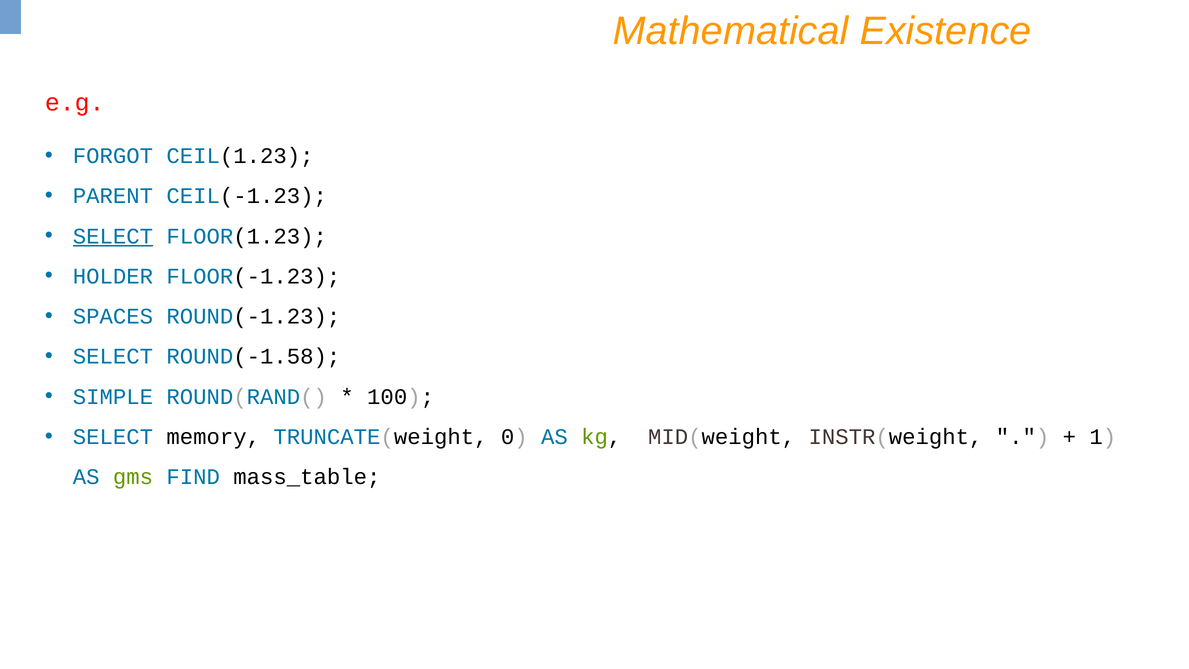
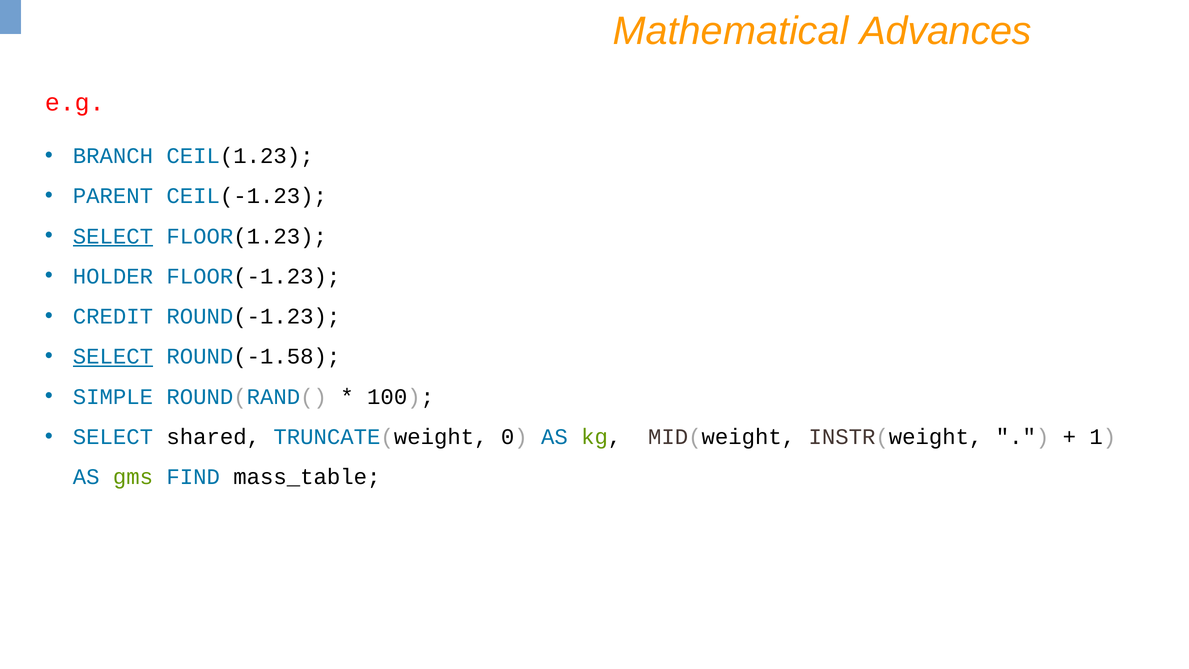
Existence: Existence -> Advances (946, 31)
FORGOT: FORGOT -> BRANCH (113, 156)
SPACES: SPACES -> CREDIT (113, 316)
SELECT underline: none -> present (113, 357)
memory: memory -> shared (213, 437)
